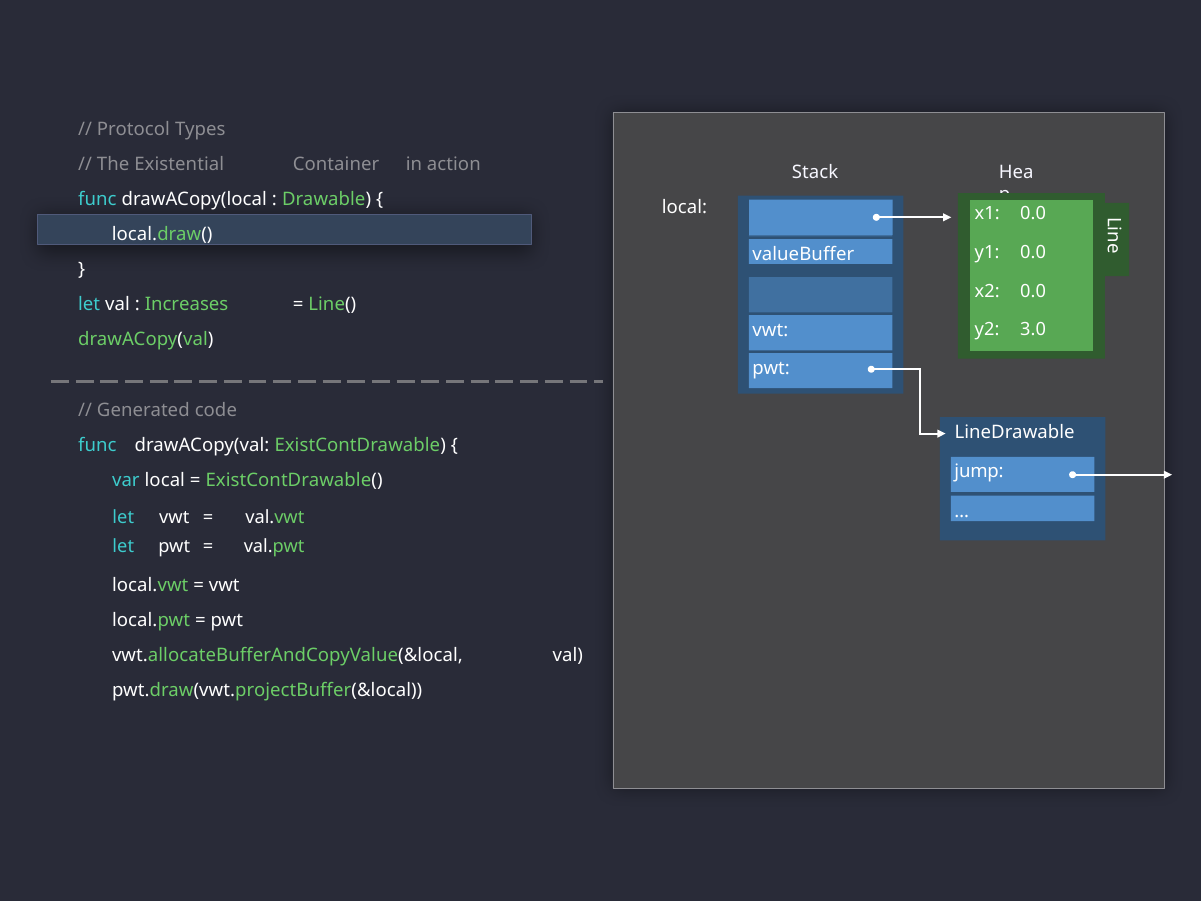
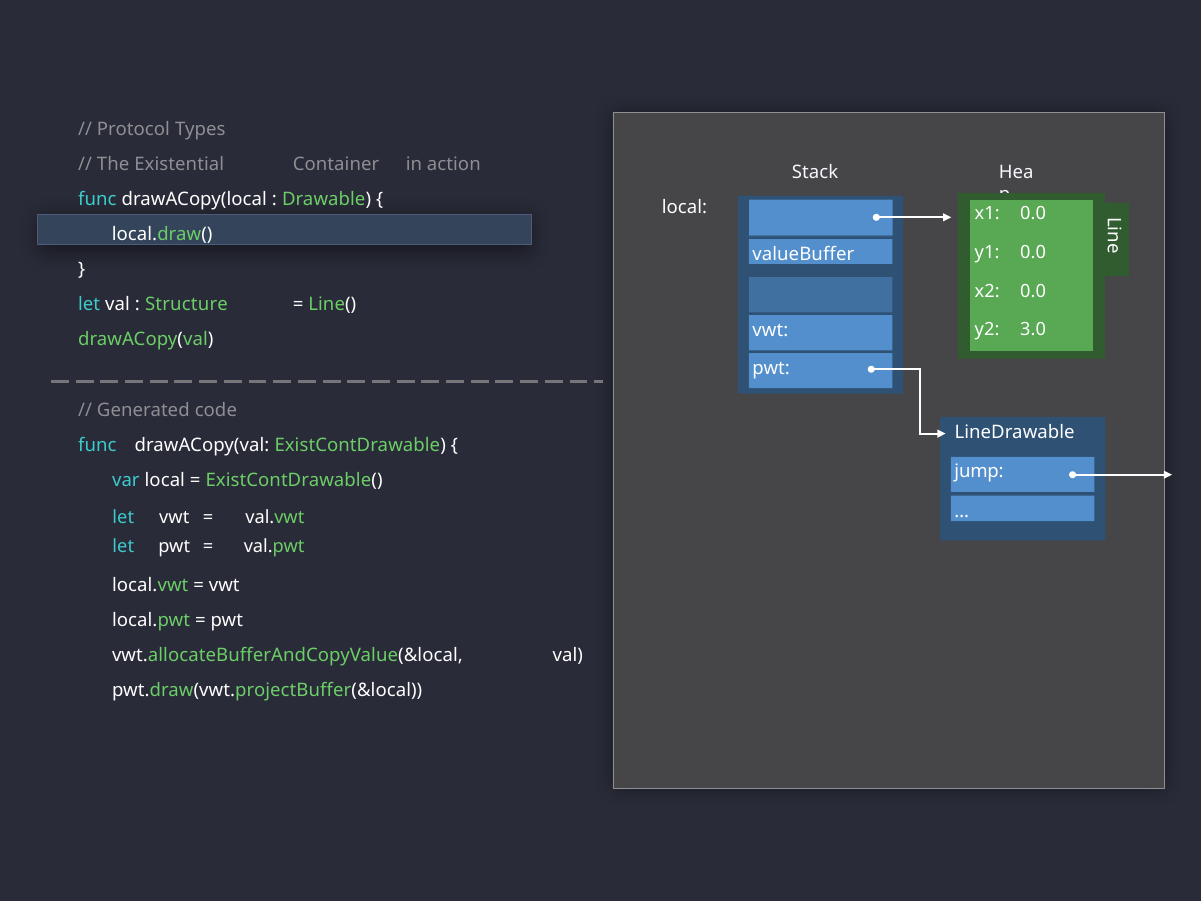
Increases: Increases -> Structure (186, 305)
